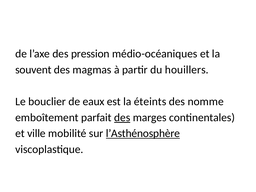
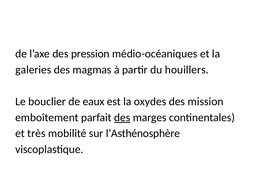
souvent: souvent -> galeries (33, 70)
éteints: éteints -> oxydes (150, 102)
nomme: nomme -> mission (206, 102)
ville: ville -> très (36, 133)
l’Asthénosphère underline: present -> none (143, 133)
